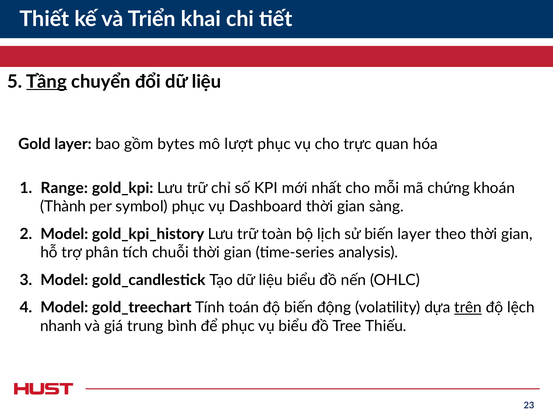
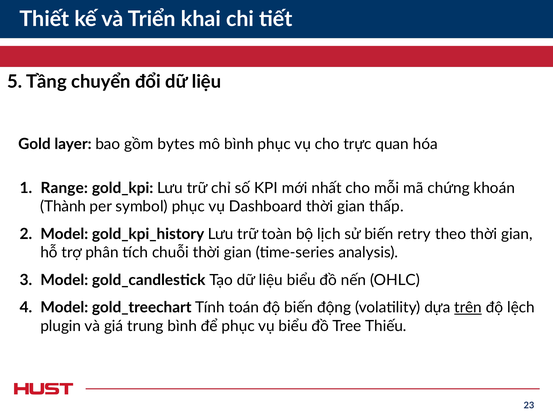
Tầng underline: present -> none (47, 82)
mô lượt: lượt -> bình (239, 144)
sàng: sàng -> thấp (386, 207)
biến layer: layer -> retry (414, 234)
nhanh: nhanh -> plugin (61, 327)
